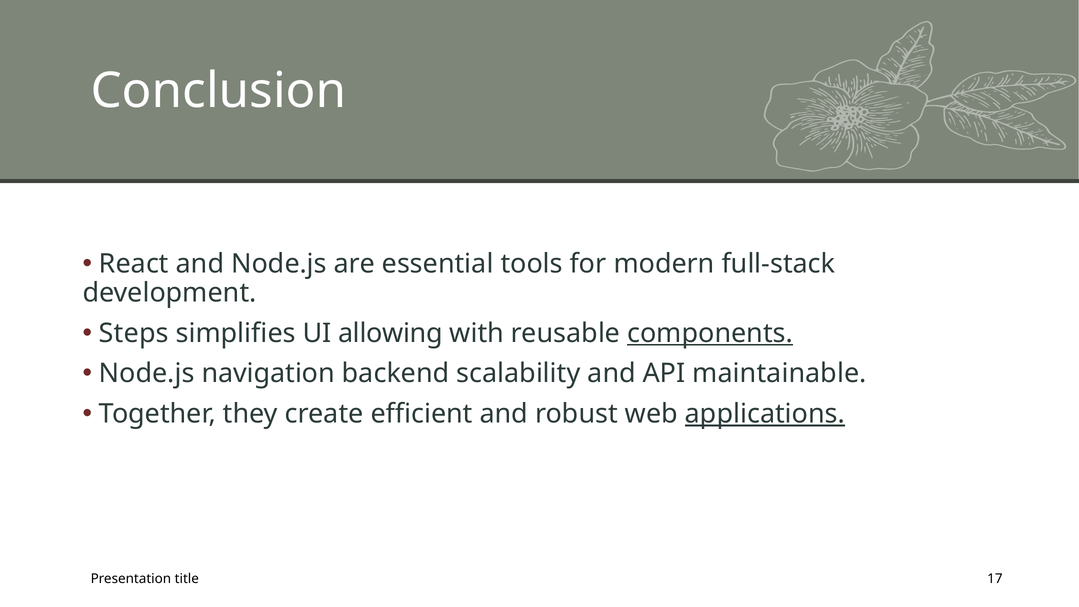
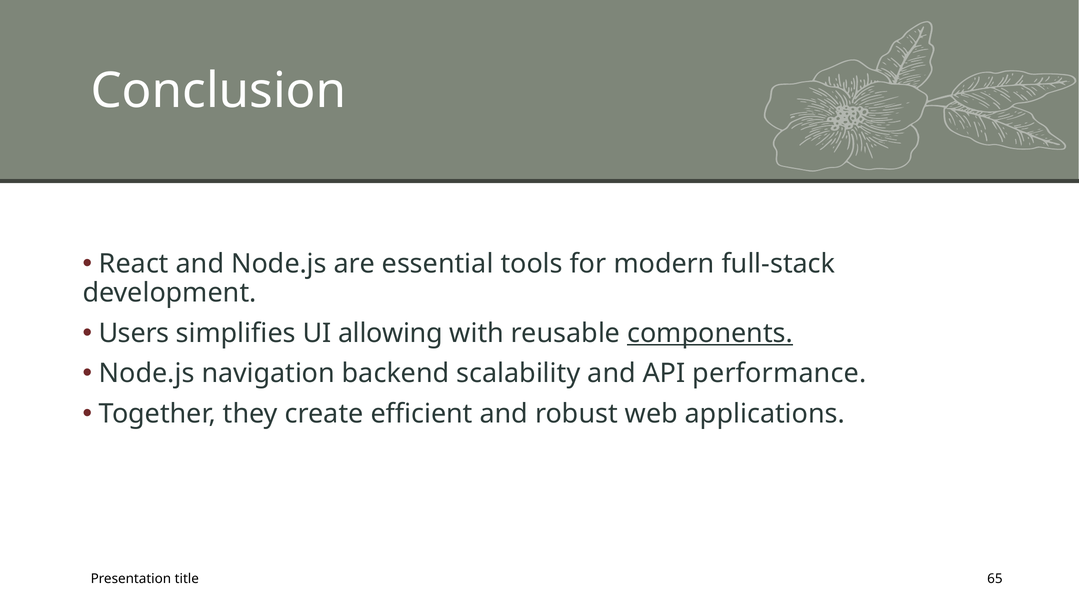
Steps: Steps -> Users (134, 333)
maintainable: maintainable -> performance (779, 374)
applications underline: present -> none (765, 414)
17: 17 -> 65 (995, 579)
